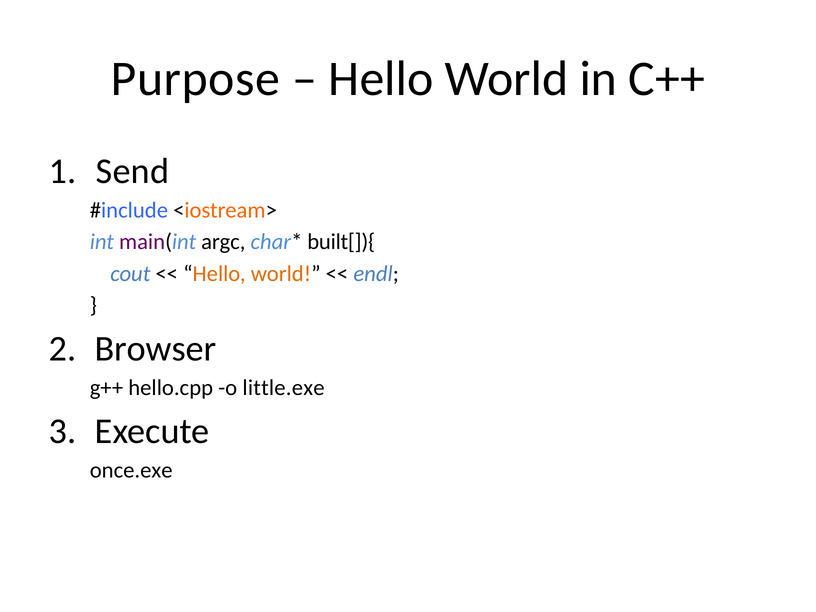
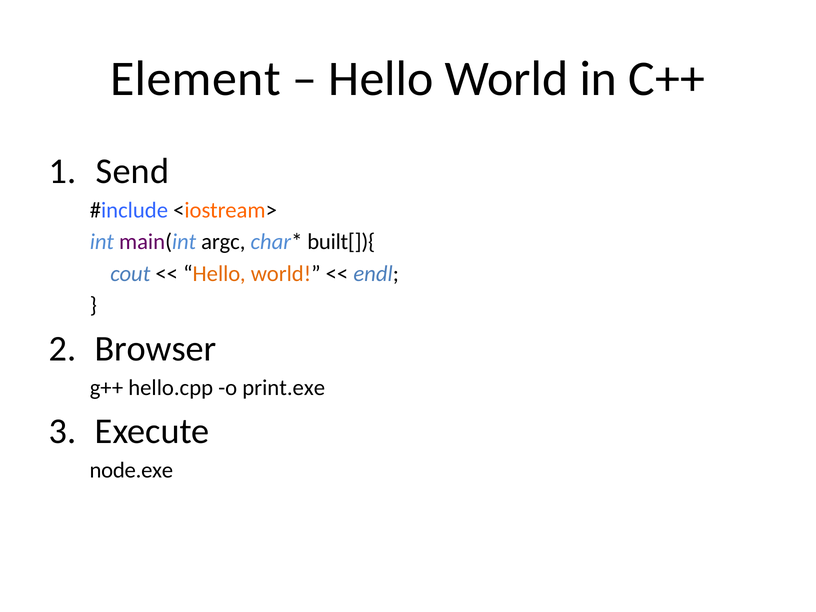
Purpose: Purpose -> Element (195, 79)
little.exe: little.exe -> print.exe (284, 388)
once.exe: once.exe -> node.exe (131, 470)
